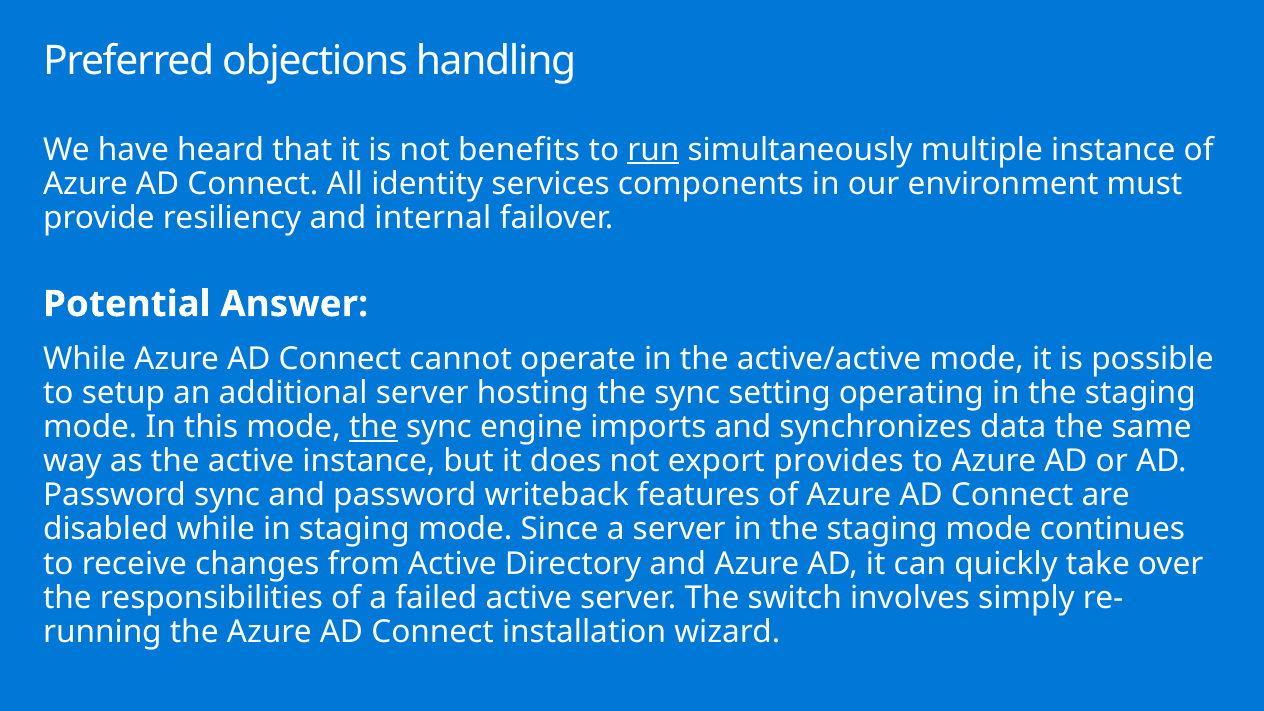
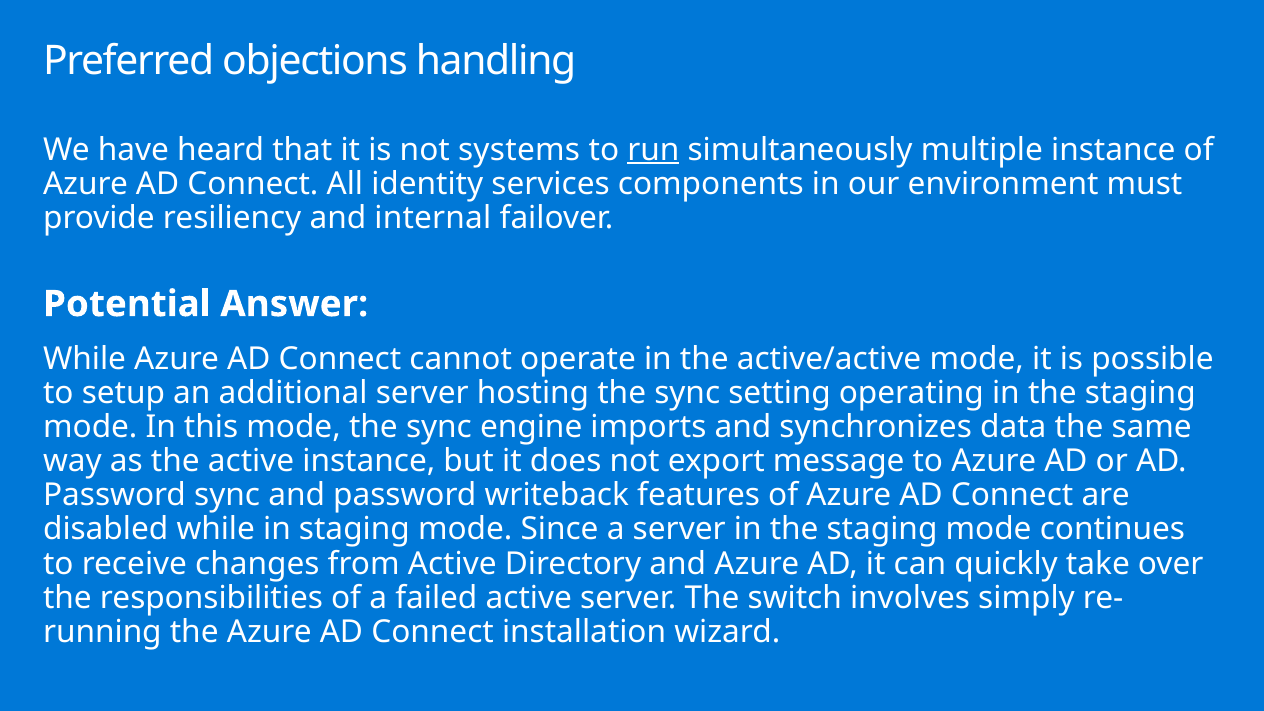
benefits: benefits -> systems (519, 150)
the underline: present -> none (373, 427)
provides: provides -> message (839, 461)
